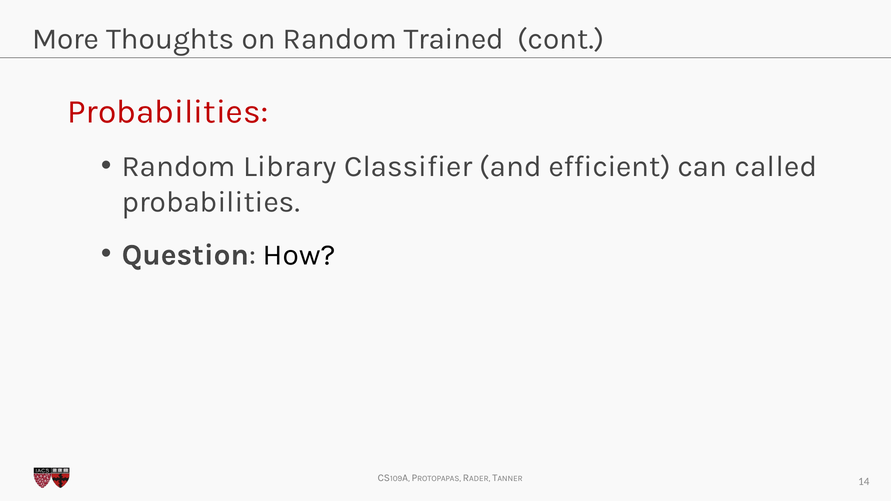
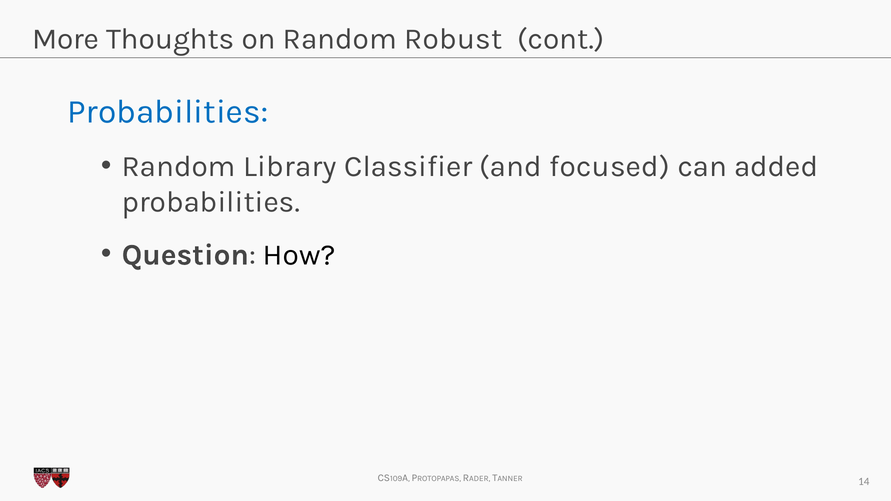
Trained: Trained -> Robust (453, 39)
Probabilities colour: red -> blue (168, 112)
efficient: efficient -> focused (609, 166)
called: called -> added (776, 166)
